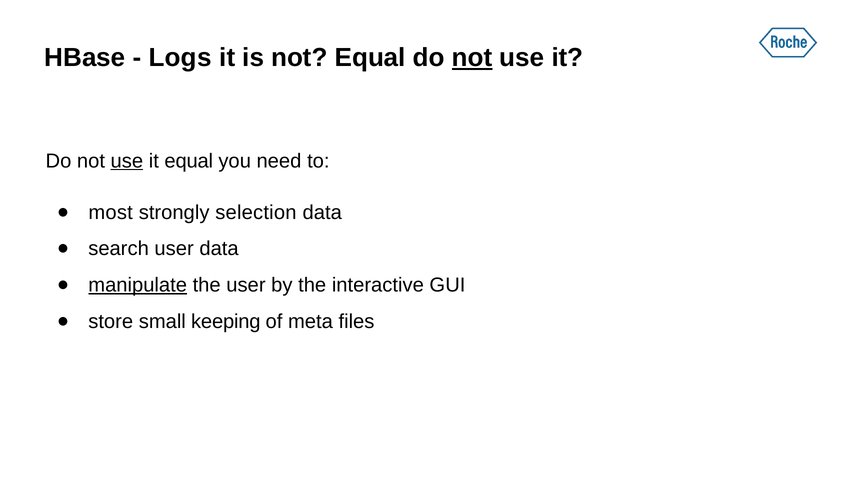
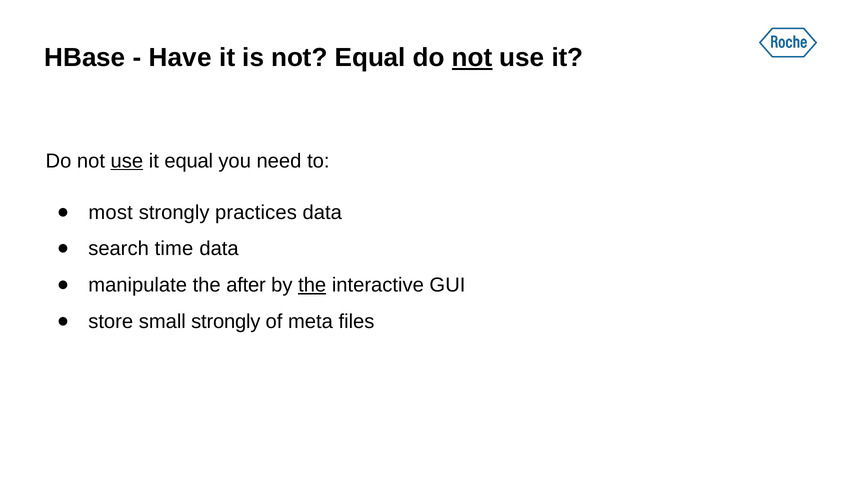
Logs: Logs -> Have (180, 58)
selection: selection -> practices (256, 212)
search user: user -> time (174, 248)
manipulate underline: present -> none (138, 285)
the user: user -> after (246, 285)
the underline: none -> present (312, 285)
small keeping: keeping -> strongly (226, 321)
